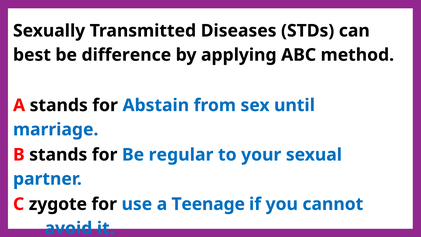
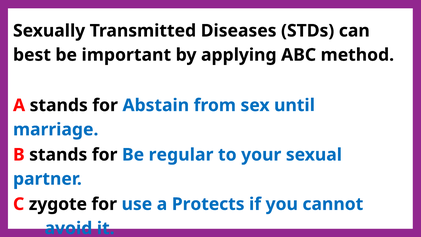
difference: difference -> important (126, 55)
Teenage: Teenage -> Protects (208, 204)
